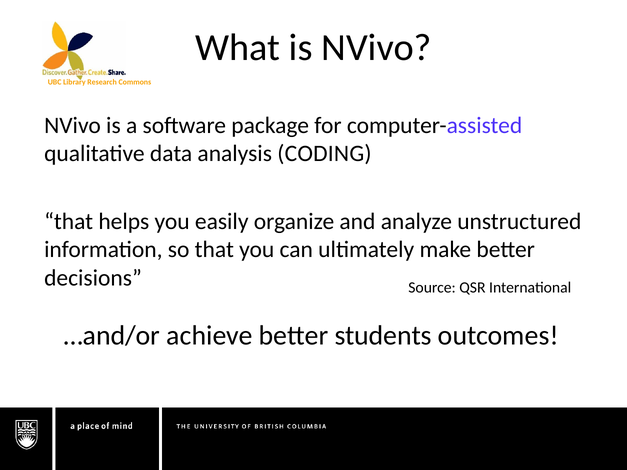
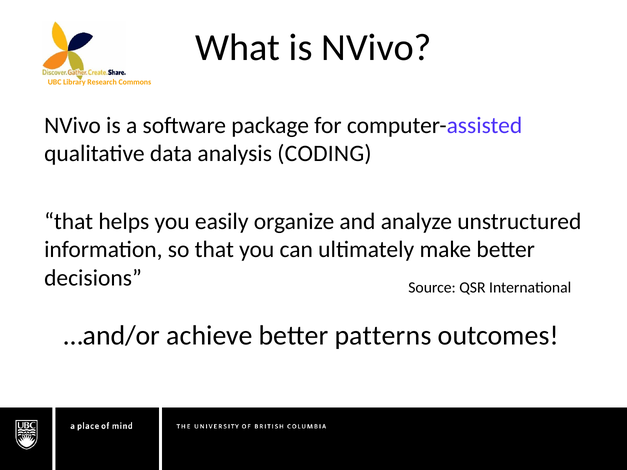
students: students -> patterns (383, 336)
